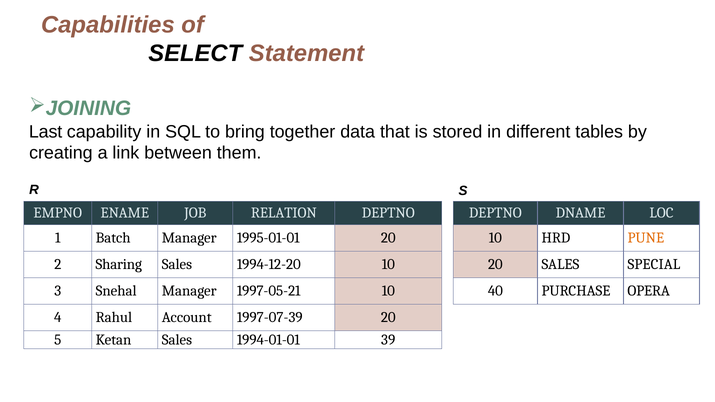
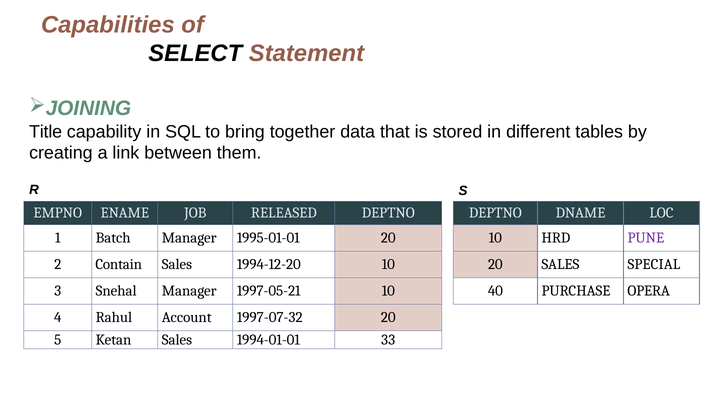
Last: Last -> Title (46, 132)
RELATION: RELATION -> RELEASED (284, 213)
PUNE colour: orange -> purple (646, 238)
Sharing: Sharing -> Contain (119, 265)
1997-07-39: 1997-07-39 -> 1997-07-32 (270, 318)
39: 39 -> 33 (388, 340)
